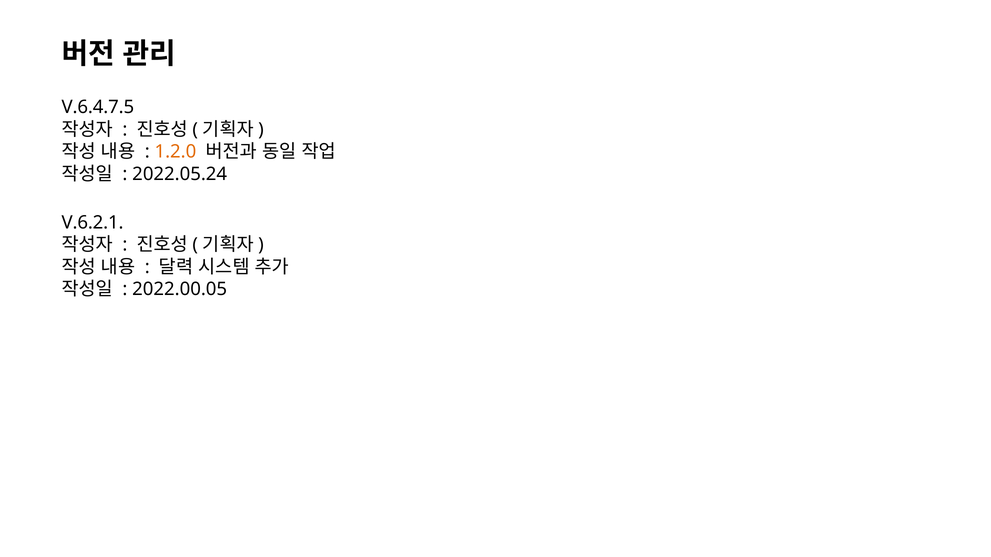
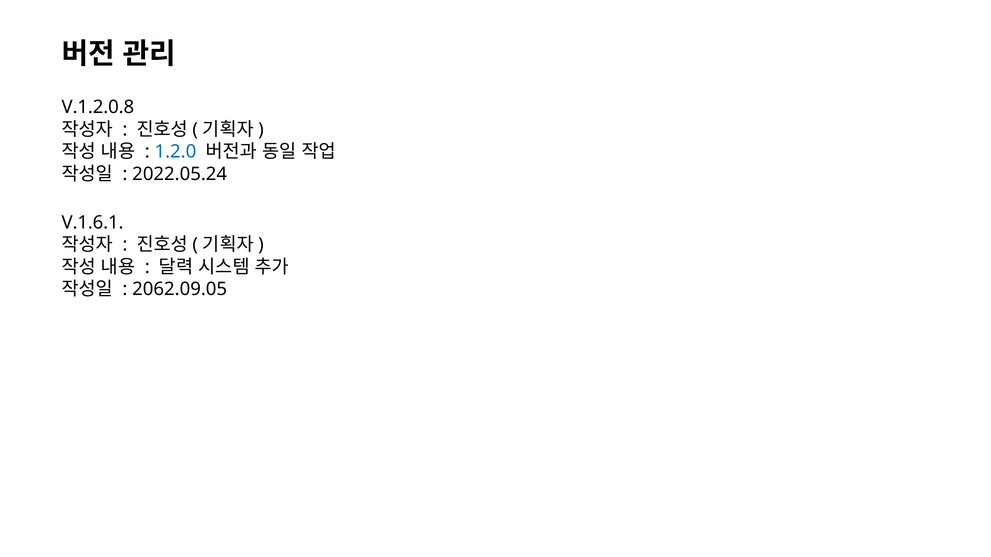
V.6.4.7.5: V.6.4.7.5 -> V.1.2.0.8 (98, 107)
1.2.0 colour: orange -> blue (175, 152)
V.6.2.1: V.6.2.1 -> V.1.6.1 (93, 223)
2022.00.05: 2022.00.05 -> 2062.09.05 (180, 289)
